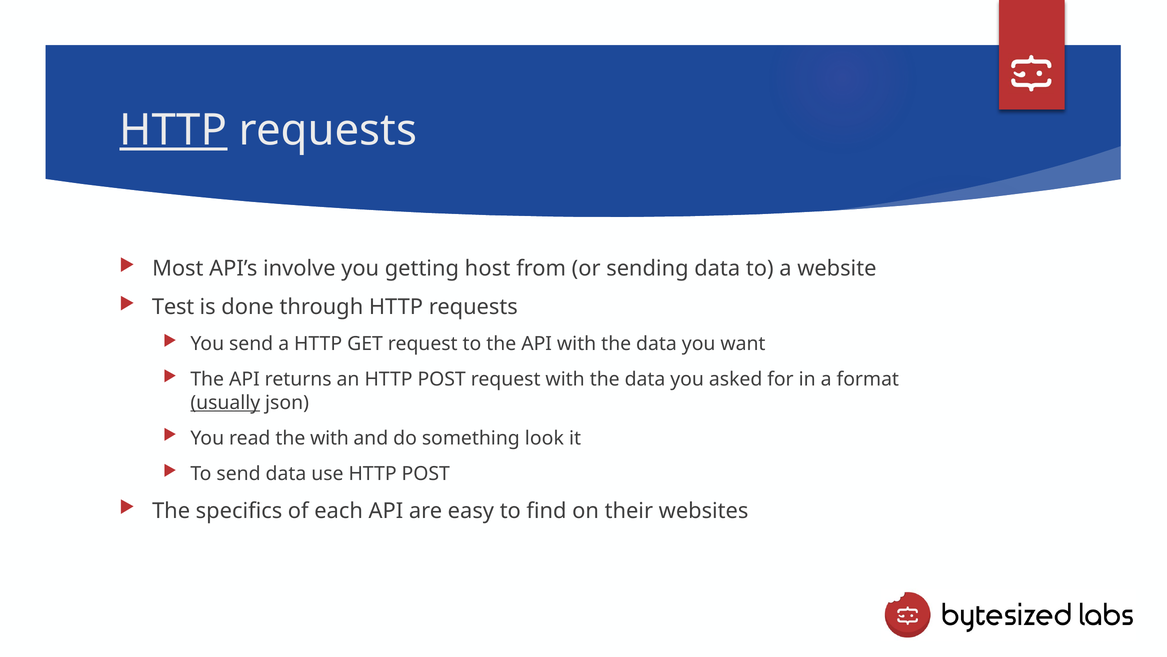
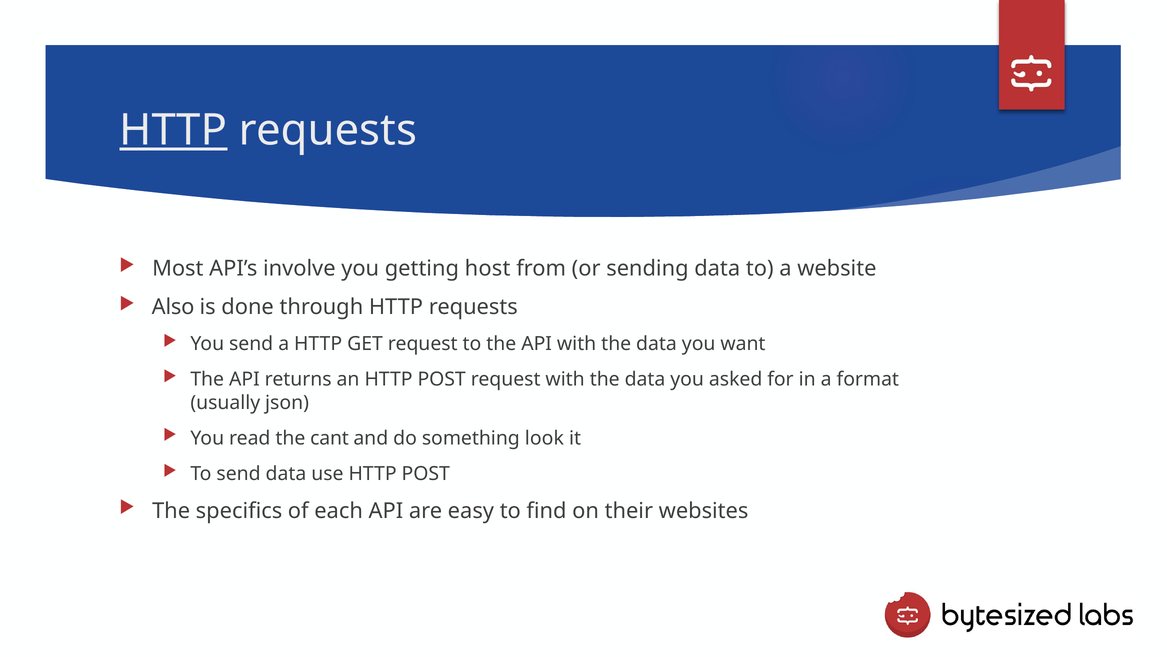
Test: Test -> Also (173, 307)
usually underline: present -> none (225, 402)
the with: with -> cant (329, 438)
